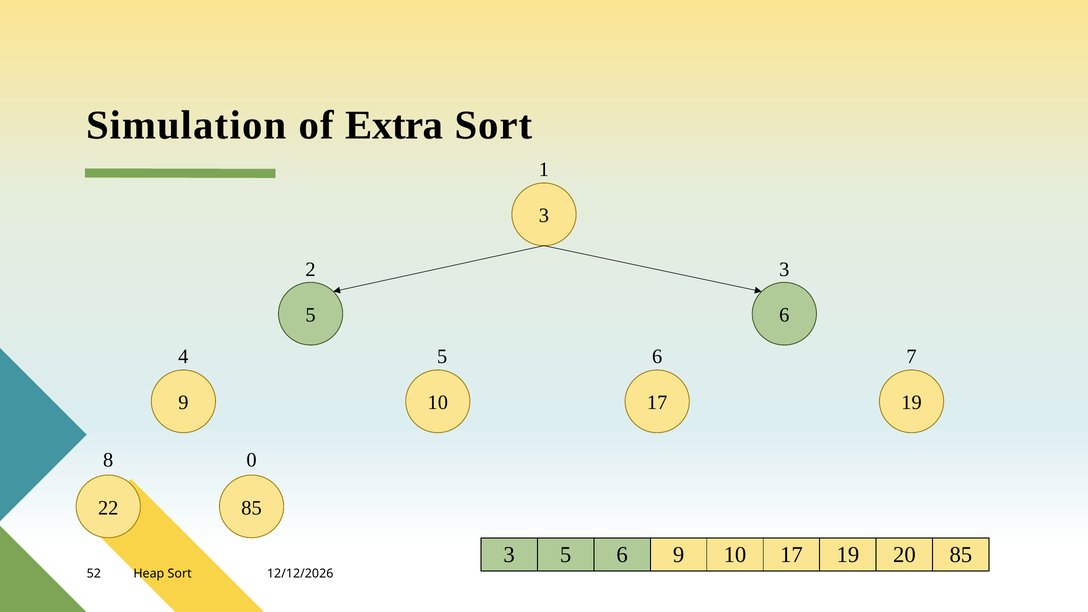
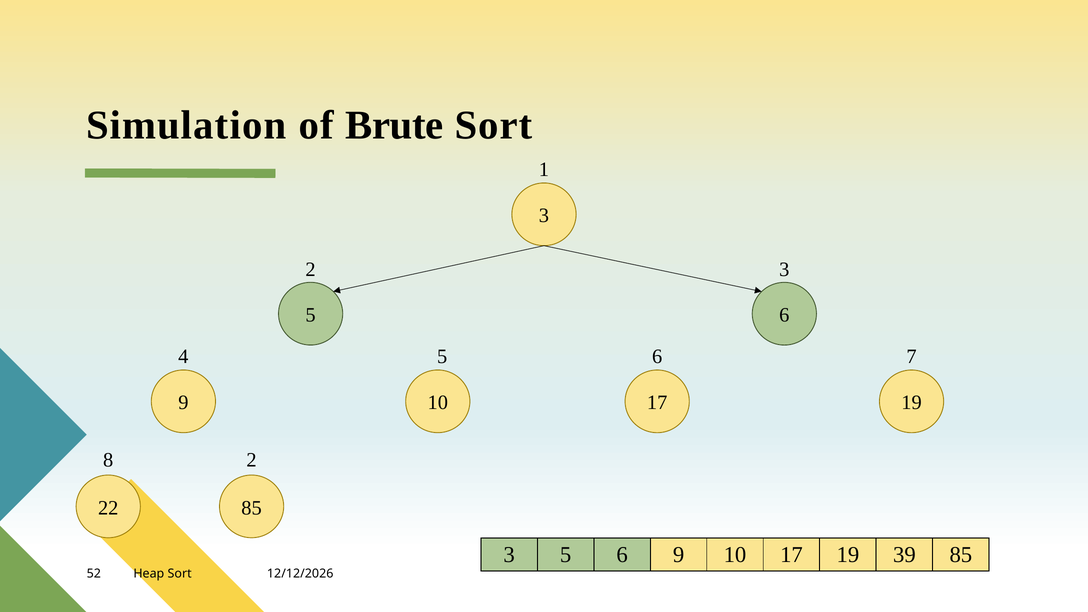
Extra: Extra -> Brute (394, 126)
8 0: 0 -> 2 (252, 460)
20: 20 -> 39 (904, 555)
